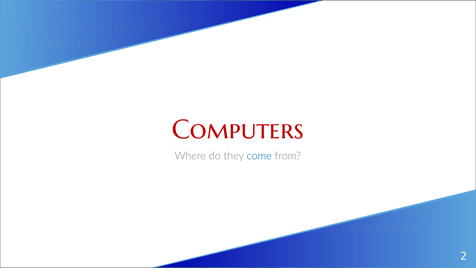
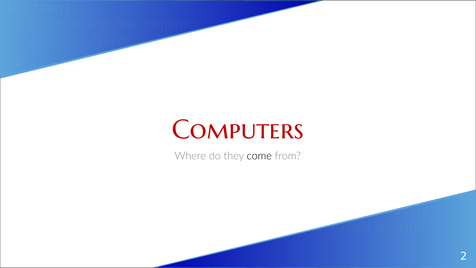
come colour: blue -> black (259, 156)
